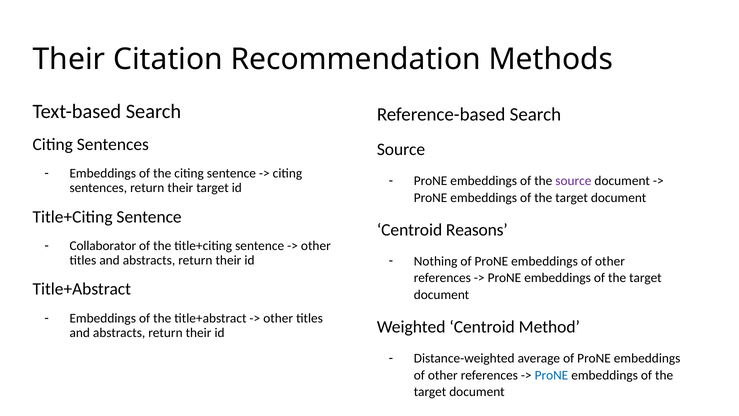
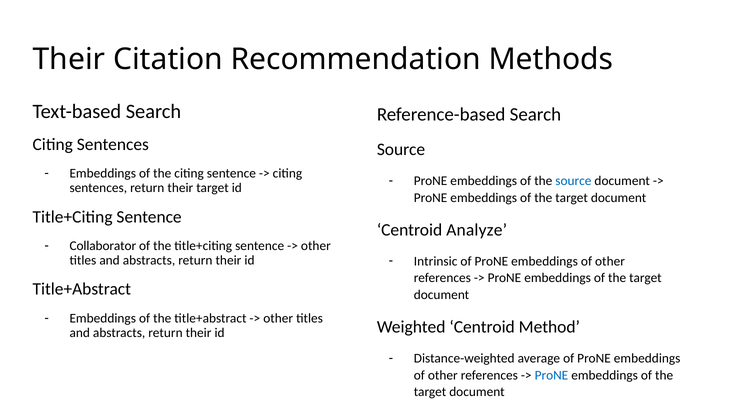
source colour: purple -> blue (573, 181)
Reasons: Reasons -> Analyze (477, 230)
Nothing: Nothing -> Intrinsic (436, 261)
